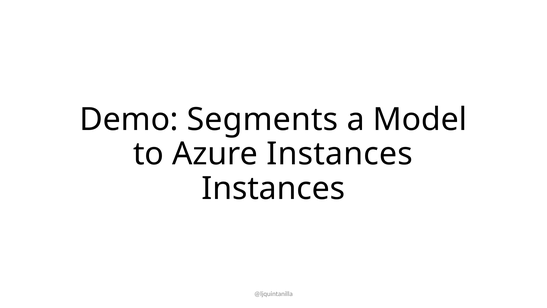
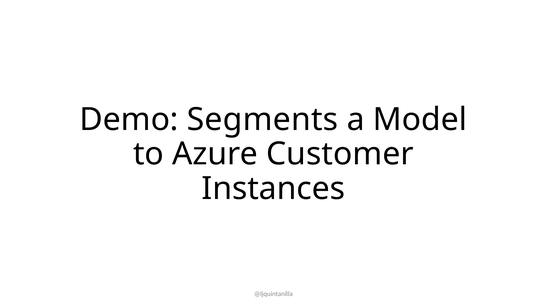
Azure Instances: Instances -> Customer (340, 154)
